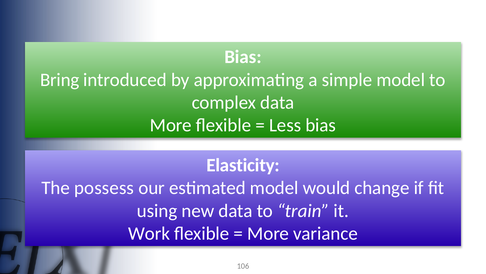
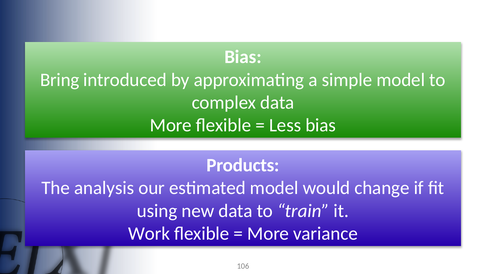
Elasticity: Elasticity -> Products (243, 165)
possess: possess -> analysis (104, 188)
